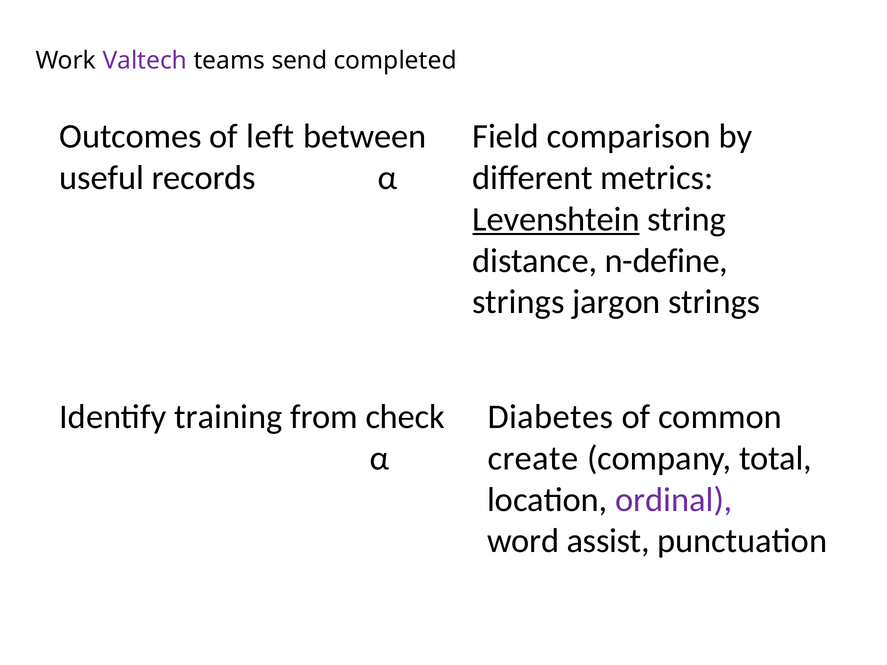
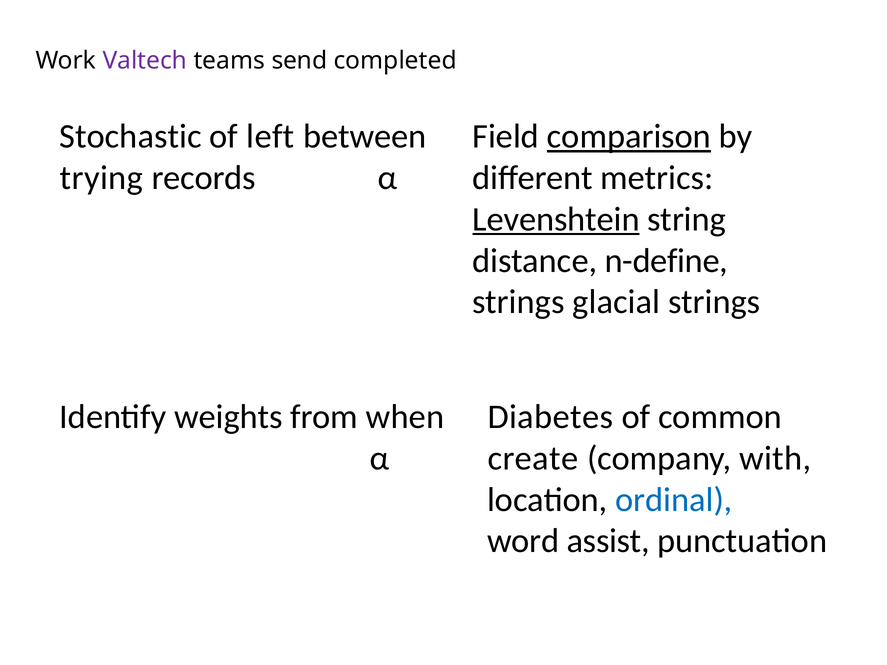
Outcomes: Outcomes -> Stochastic (130, 136)
comparison underline: none -> present (629, 136)
useful: useful -> trying (102, 178)
jargon: jargon -> glacial (616, 302)
training: training -> weights (228, 417)
check: check -> when (405, 417)
total: total -> with (775, 458)
ordinal colour: purple -> blue (674, 500)
